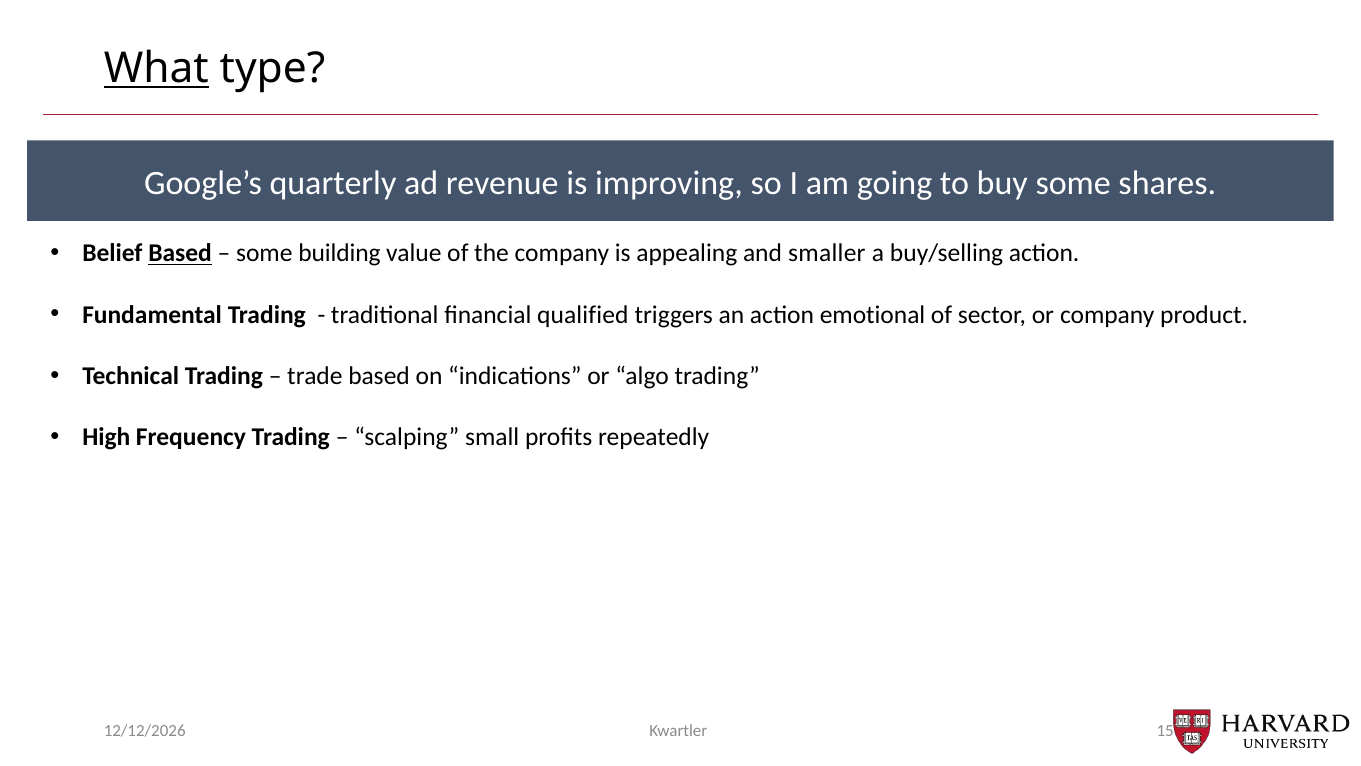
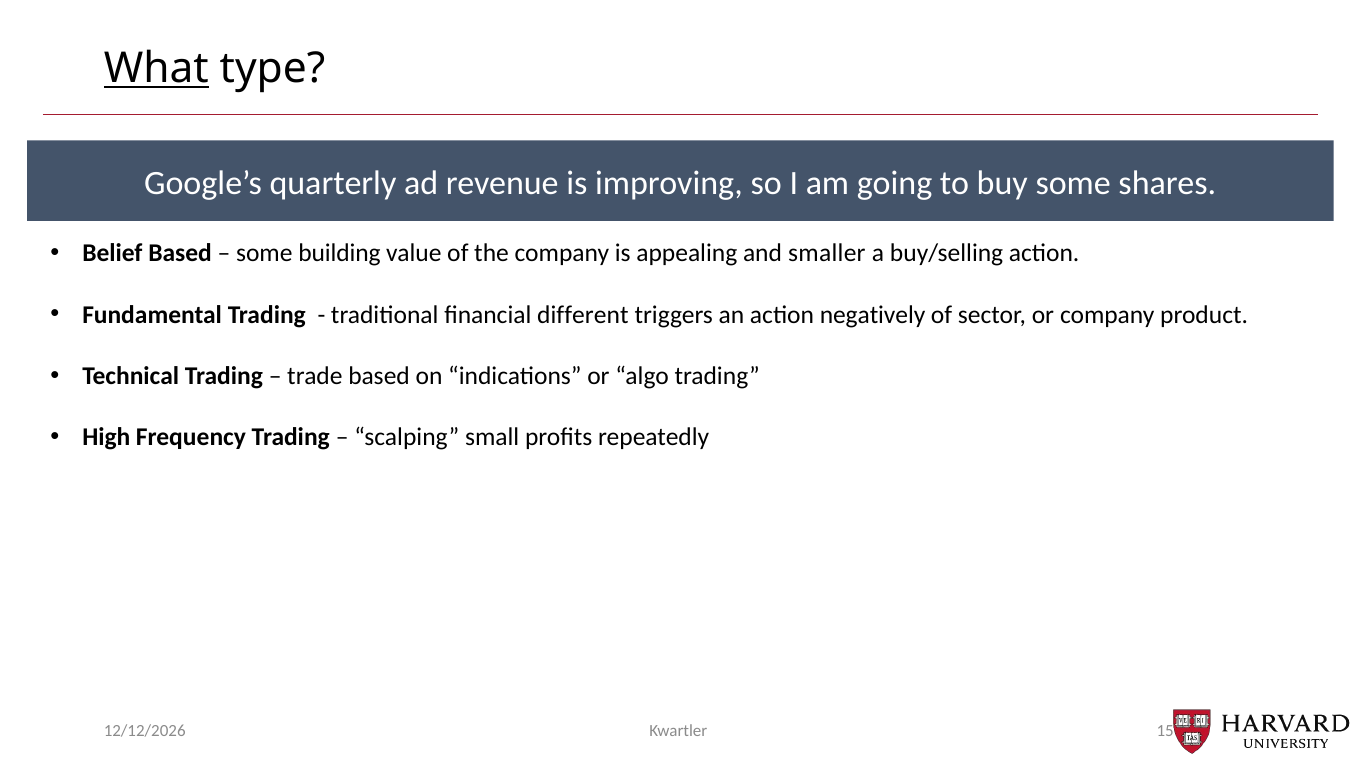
Based underline: present -> none (180, 253)
qualified: qualified -> different (583, 314)
emotional: emotional -> negatively (873, 314)
